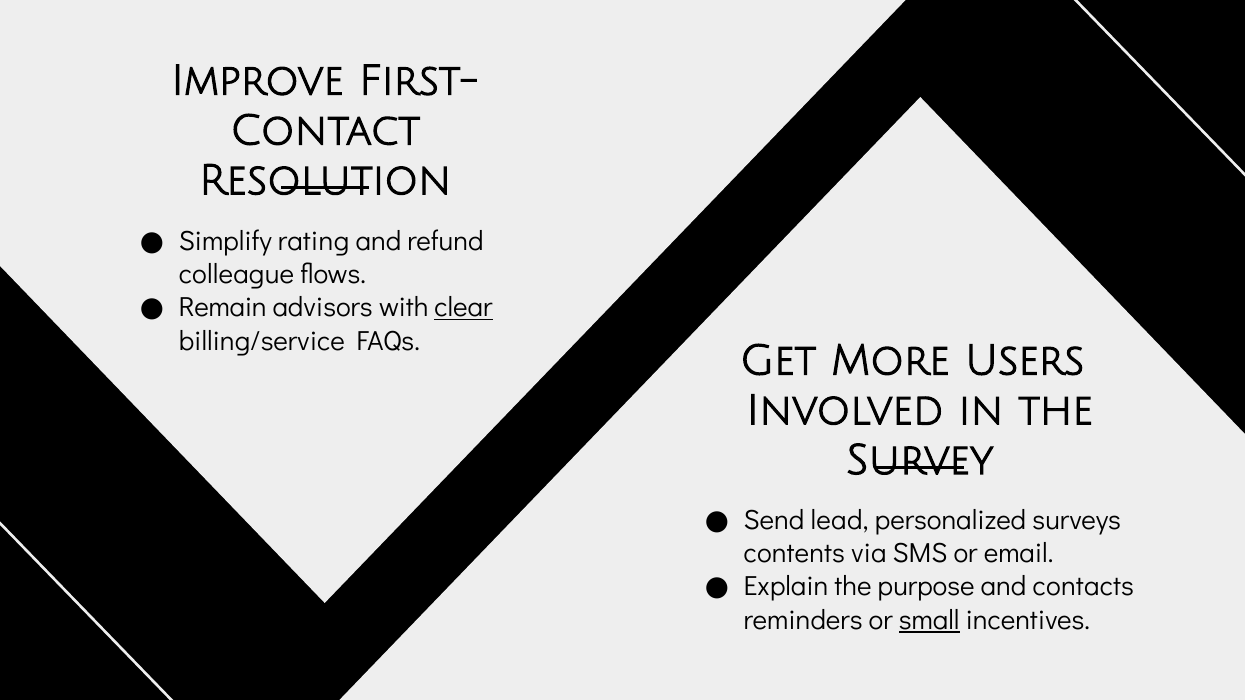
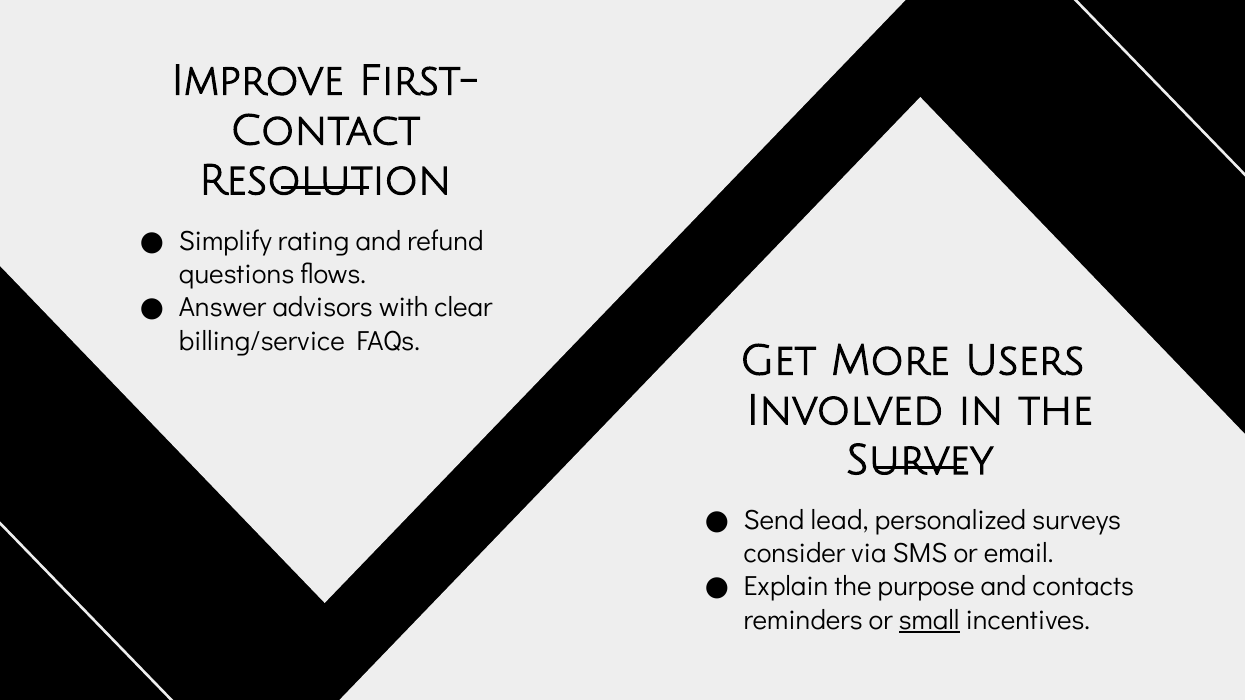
colleague: colleague -> questions (237, 275)
Remain: Remain -> Answer (223, 308)
clear underline: present -> none (464, 308)
contents: contents -> consider (794, 554)
